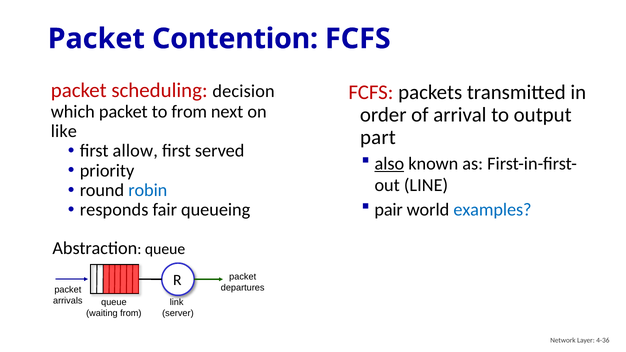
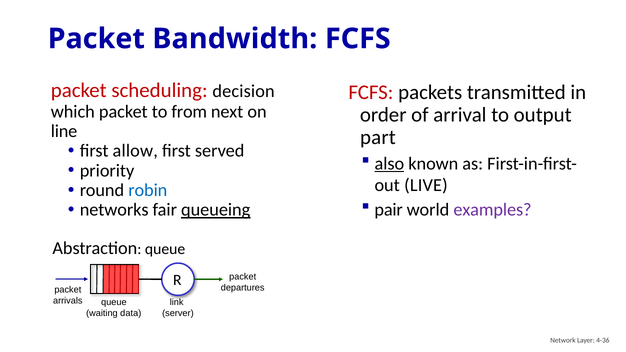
Contention: Contention -> Bandwidth (235, 39)
like: like -> line (64, 131)
LINE: LINE -> LIVE (426, 185)
examples colour: blue -> purple (492, 210)
responds: responds -> networks (114, 210)
queueing underline: none -> present (216, 210)
waiting from: from -> data (131, 313)
